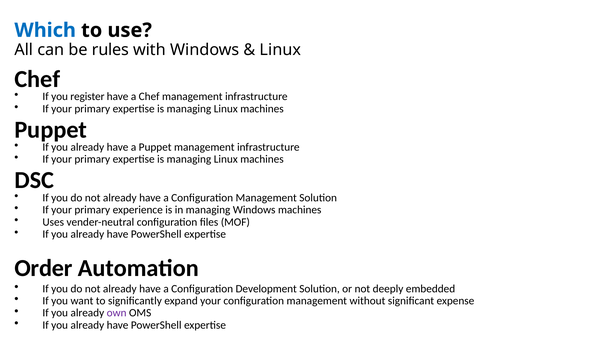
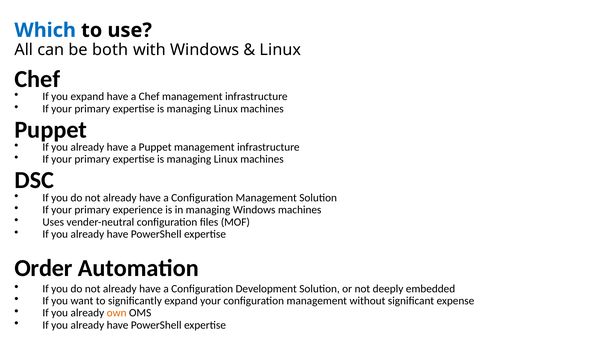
rules: rules -> both (110, 50)
you register: register -> expand (87, 97)
own colour: purple -> orange (117, 313)
